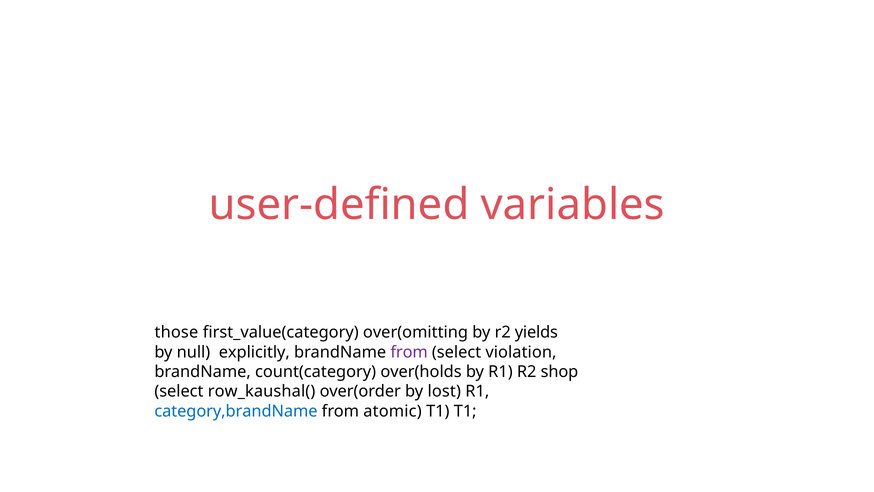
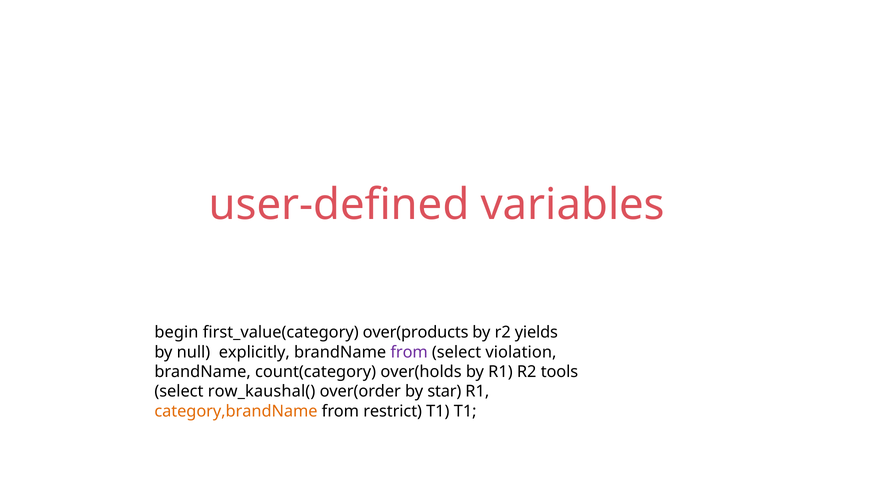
those: those -> begin (176, 332)
over(omitting: over(omitting -> over(products (416, 332)
shop: shop -> tools (559, 372)
lost: lost -> star (444, 391)
category,brandName colour: blue -> orange (236, 411)
atomic: atomic -> restrict (393, 411)
